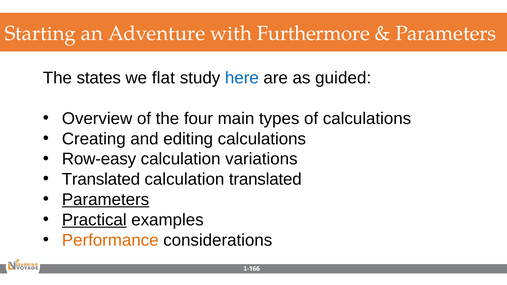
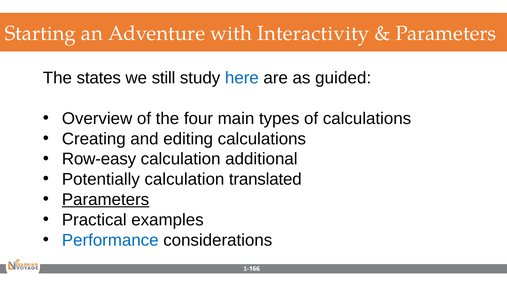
Furthermore: Furthermore -> Interactivity (313, 34)
flat: flat -> still (164, 78)
variations: variations -> additional (261, 159)
Translated: Translated -> Potentially (101, 179)
Practical underline: present -> none (94, 220)
Performance colour: orange -> blue (110, 240)
